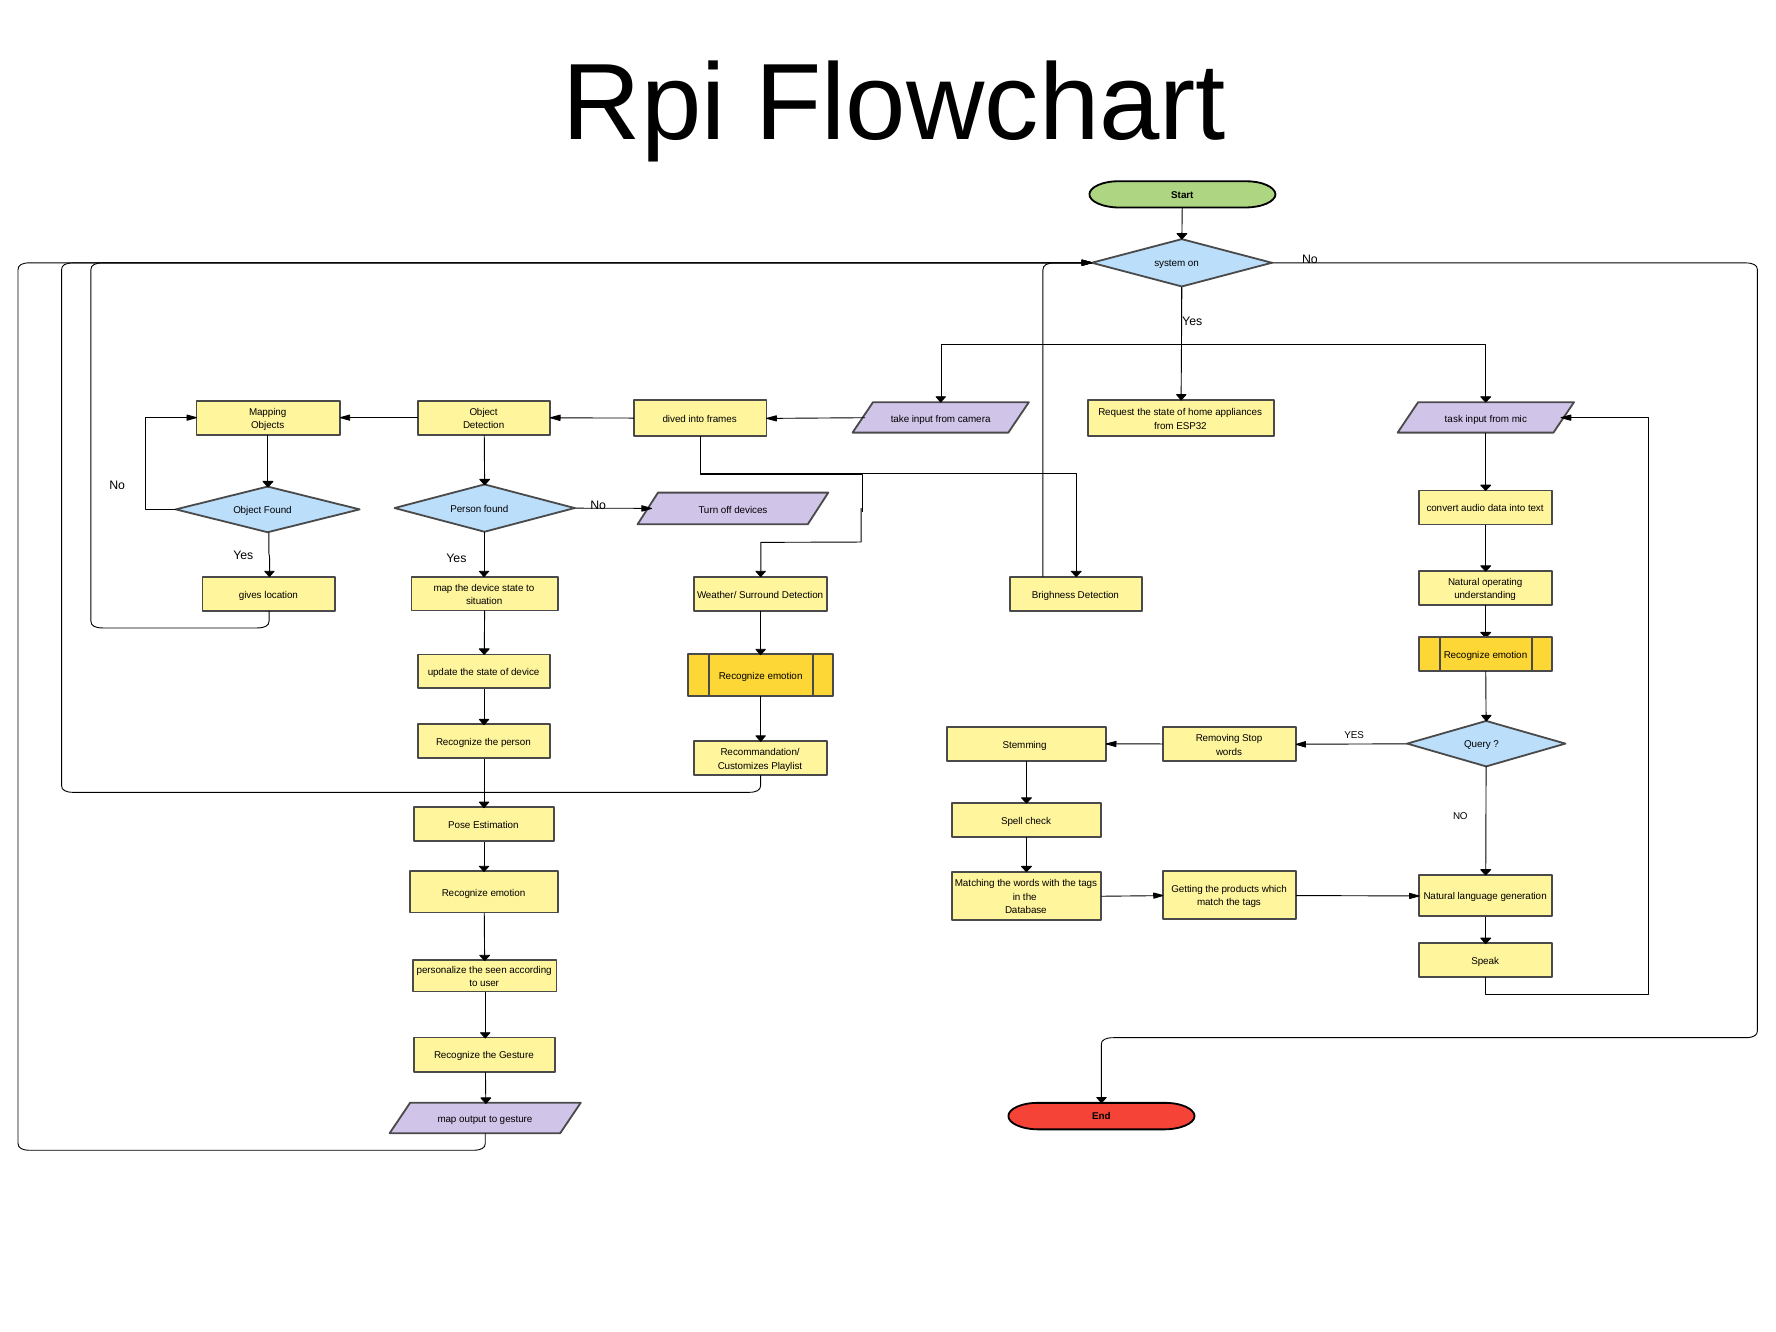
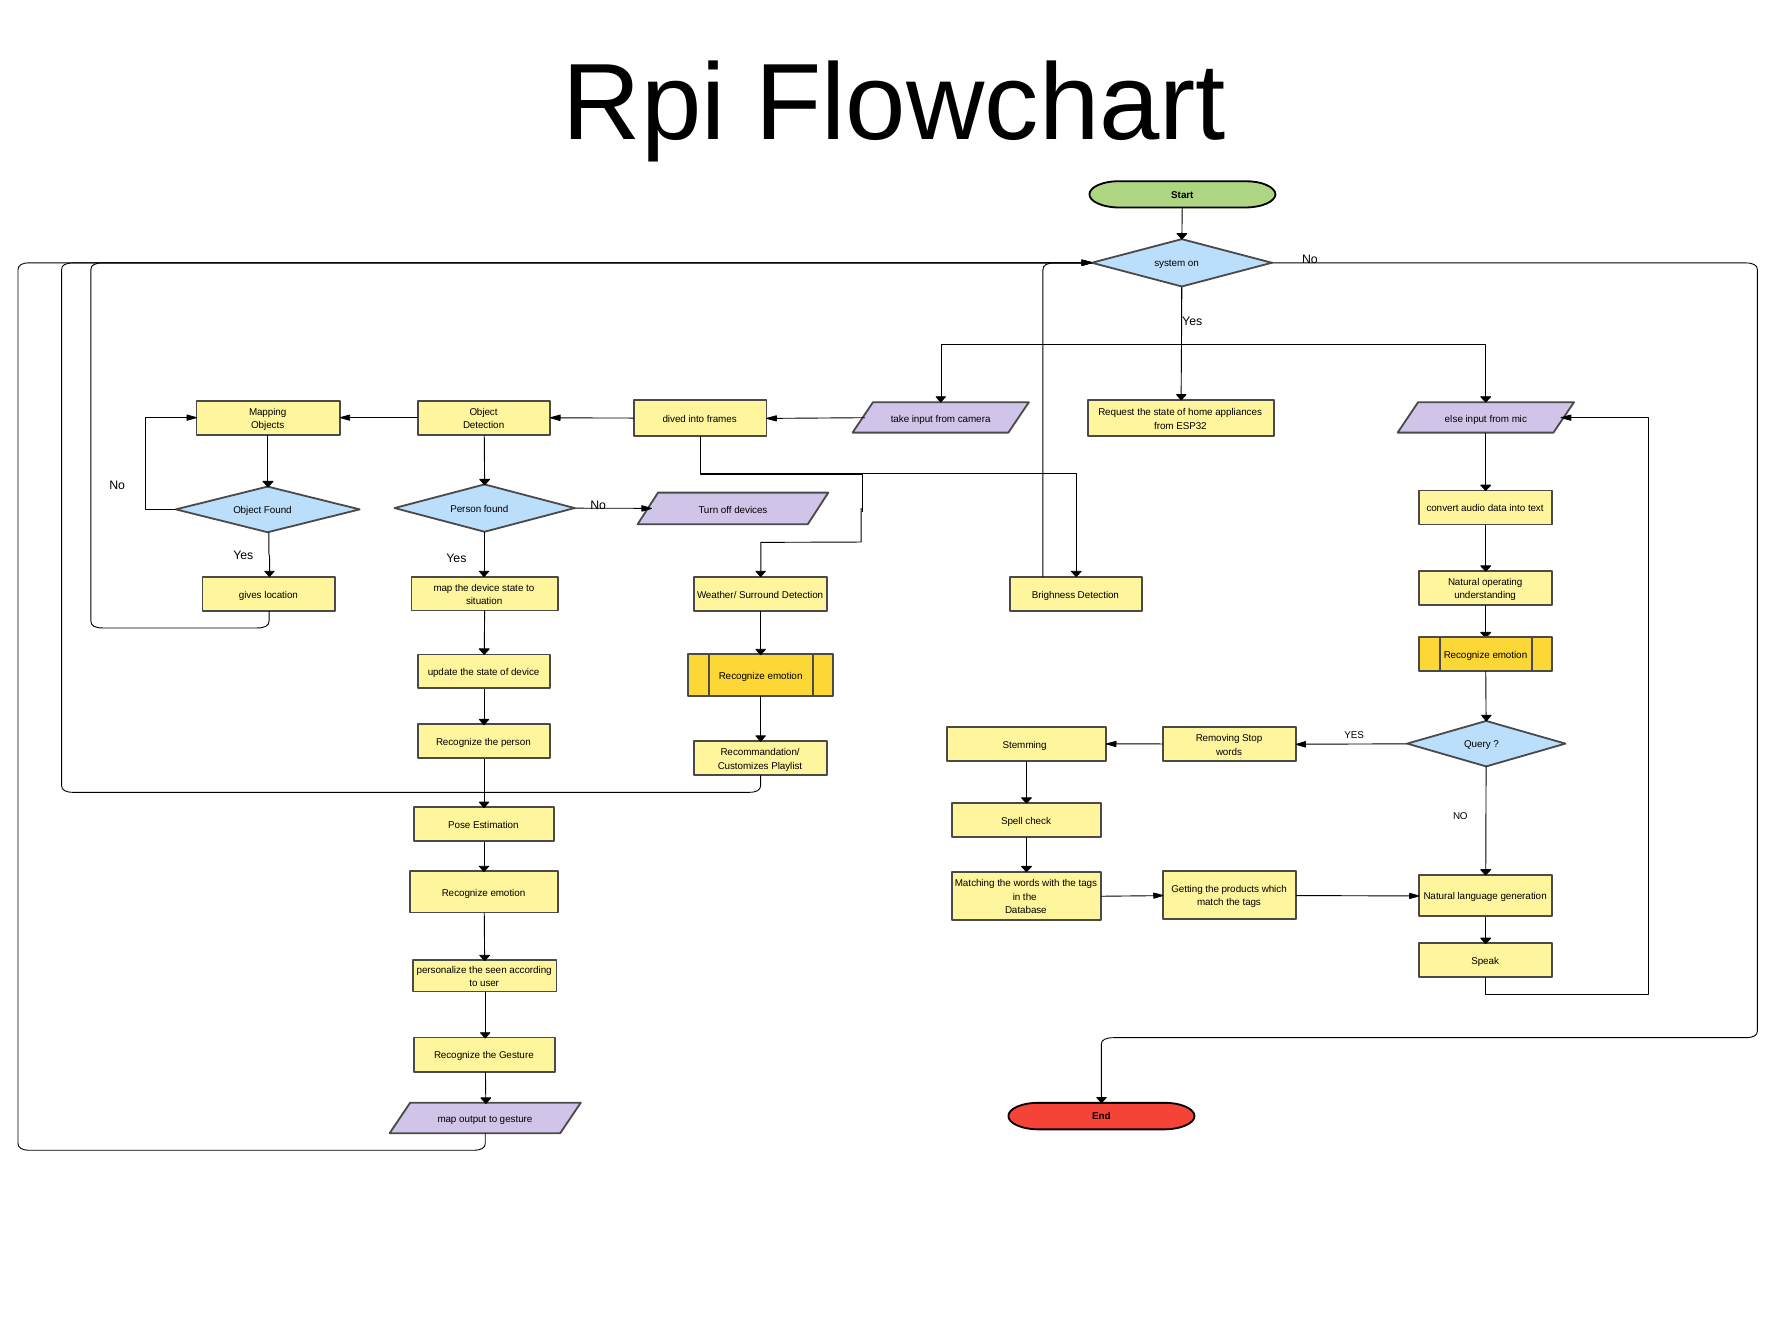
task: task -> else (1454, 419)
